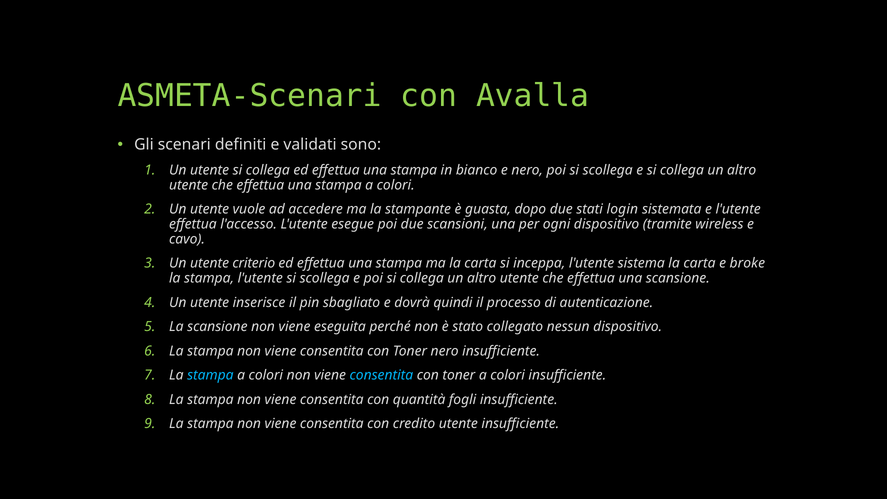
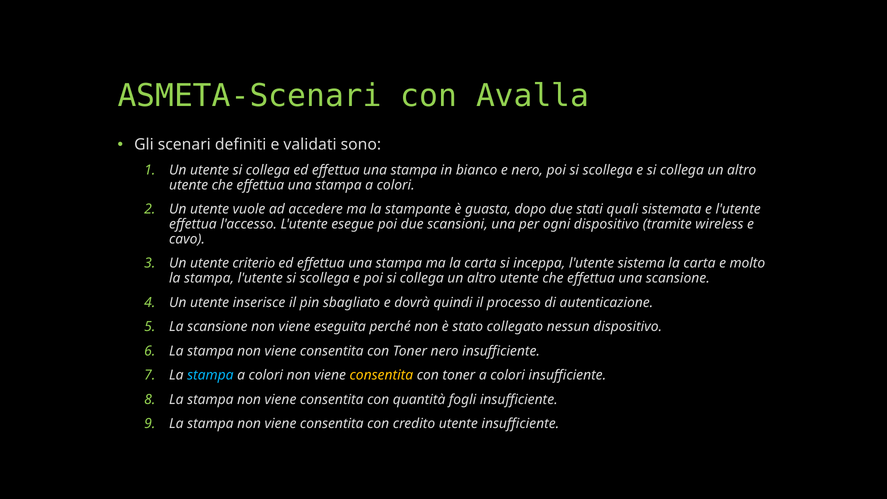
login: login -> quali (622, 209)
broke: broke -> molto (747, 263)
consentita colour: light blue -> yellow (381, 375)
